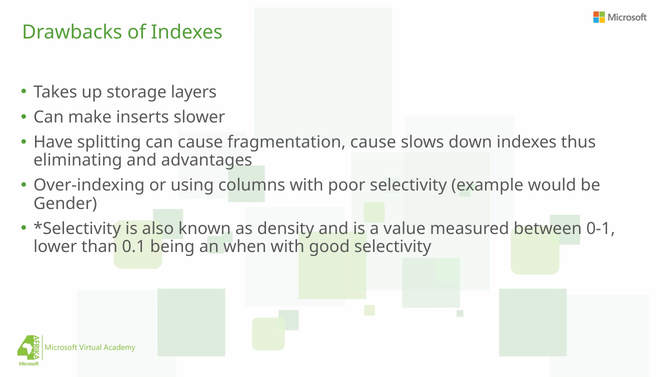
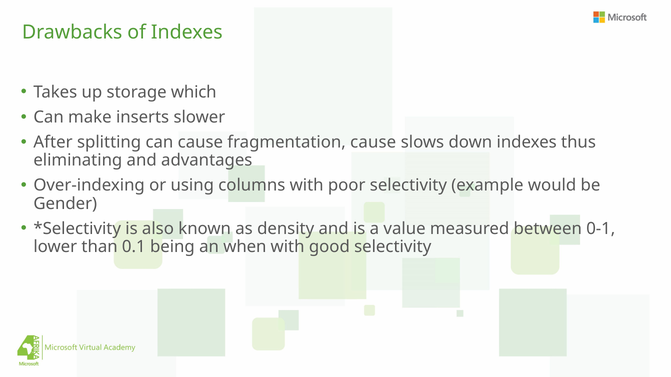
layers: layers -> which (194, 92)
Have: Have -> After (53, 142)
